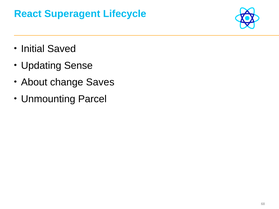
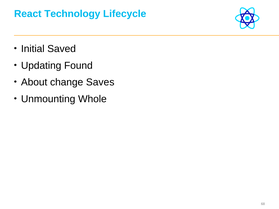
Superagent: Superagent -> Technology (72, 14)
Sense: Sense -> Found (78, 66)
Parcel: Parcel -> Whole (92, 99)
